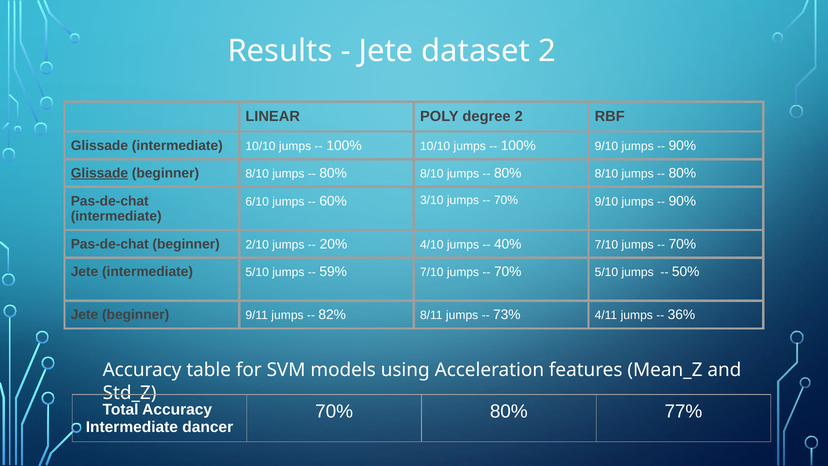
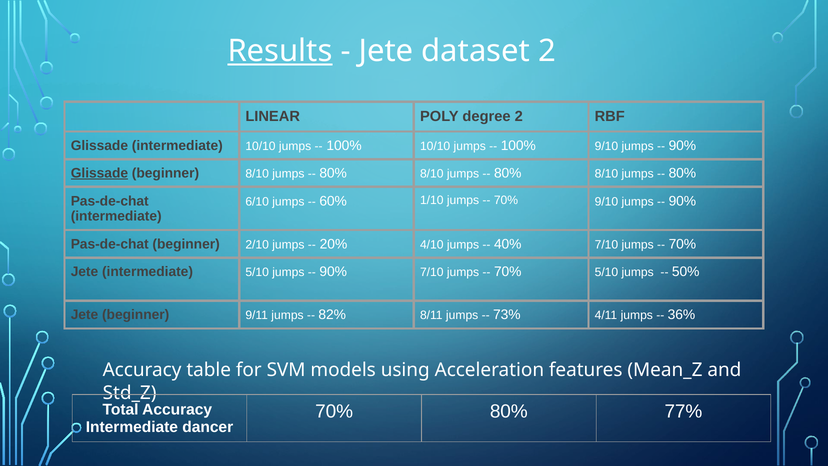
Results underline: none -> present (280, 51)
3/10: 3/10 -> 1/10 (432, 200)
59%: 59% -> 90% (333, 272)
